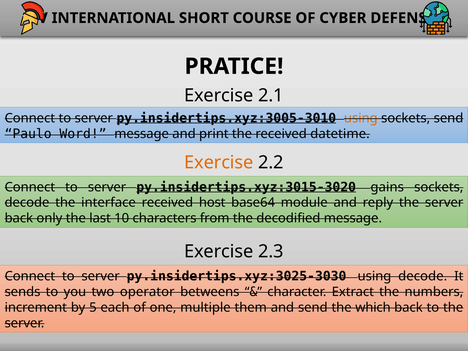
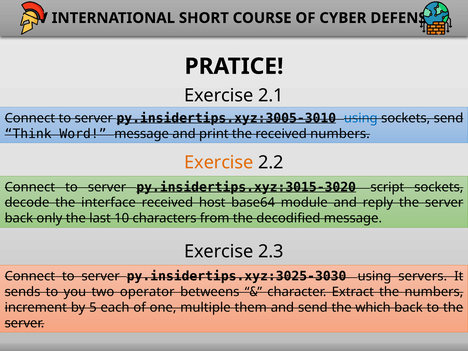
using colour: orange -> blue (361, 118)
Paulo: Paulo -> Think (28, 134)
received datetime: datetime -> numbers (340, 134)
gains: gains -> script (387, 187)
using decode: decode -> servers (423, 276)
